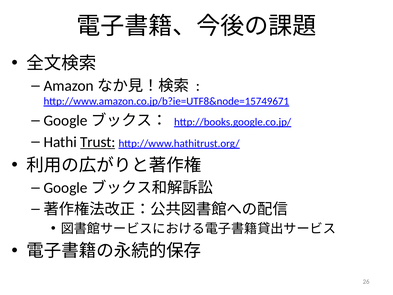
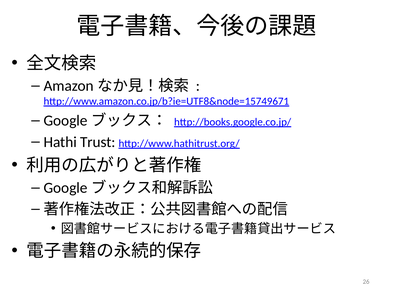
Trust underline: present -> none (98, 142)
